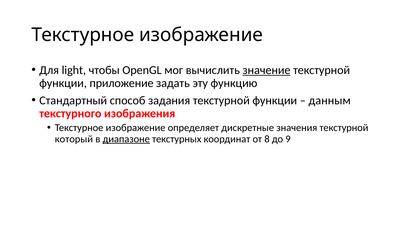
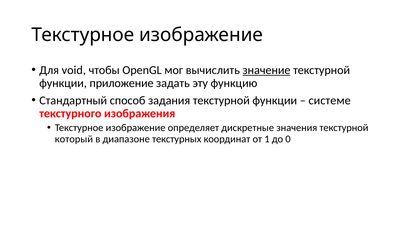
light: light -> void (74, 70)
данным: данным -> системе (330, 100)
диапазоне underline: present -> none (126, 139)
8: 8 -> 1 (267, 139)
9: 9 -> 0 (288, 139)
